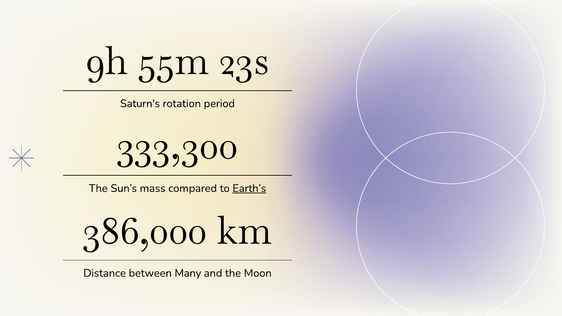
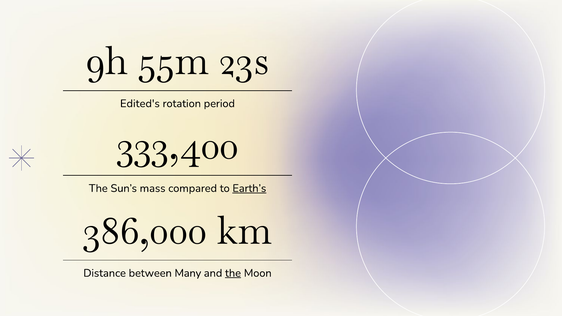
Saturn's: Saturn's -> Edited's (140, 104)
333,300: 333,300 -> 333,400 (178, 146)
the underline: none -> present (233, 273)
